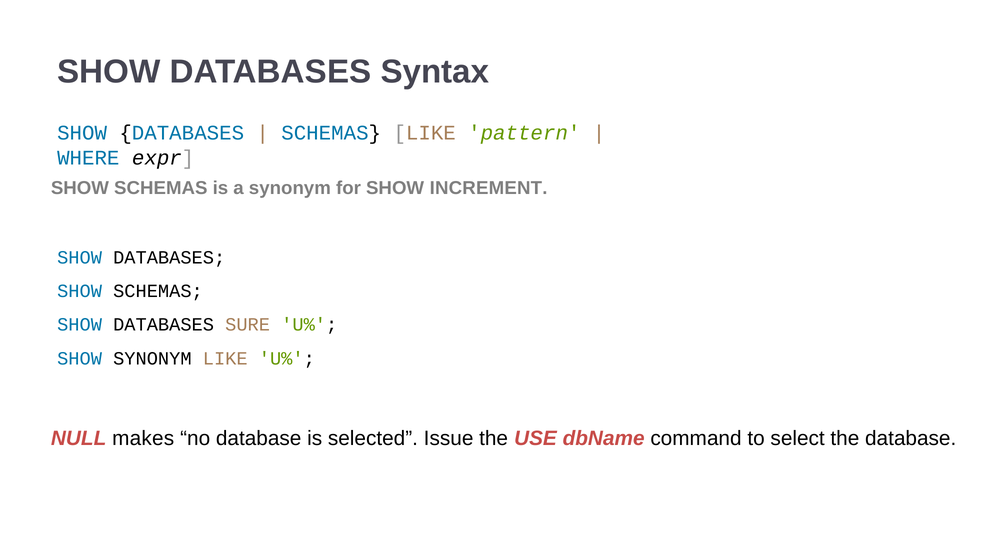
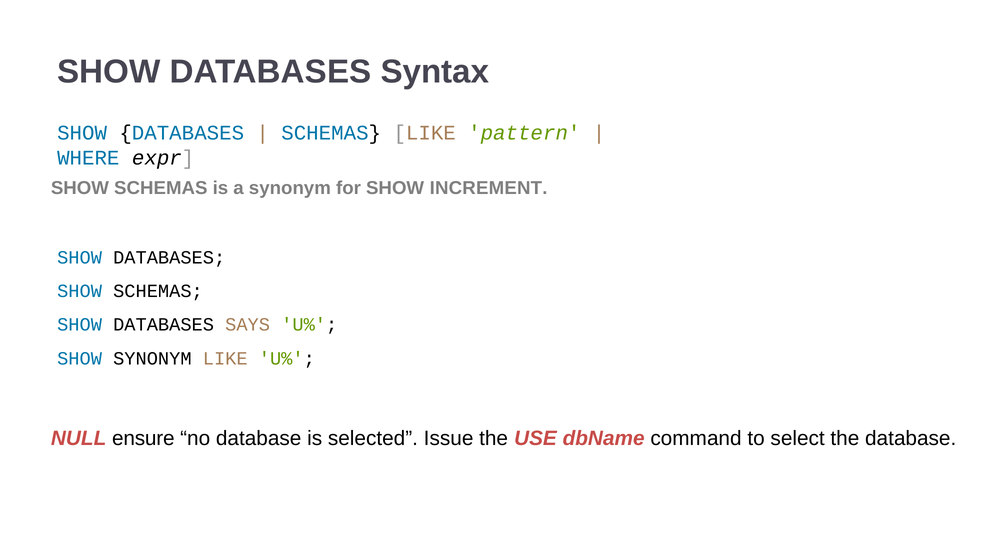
SURE: SURE -> SAYS (248, 325)
makes: makes -> ensure (143, 438)
